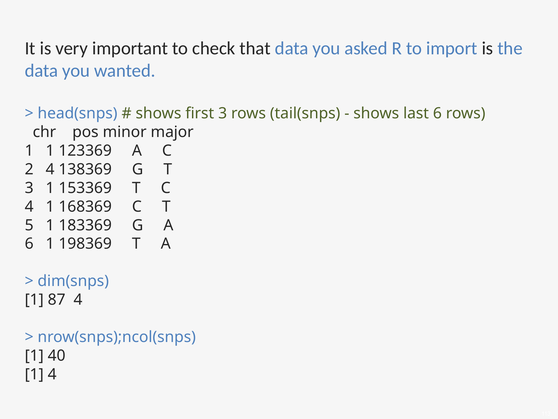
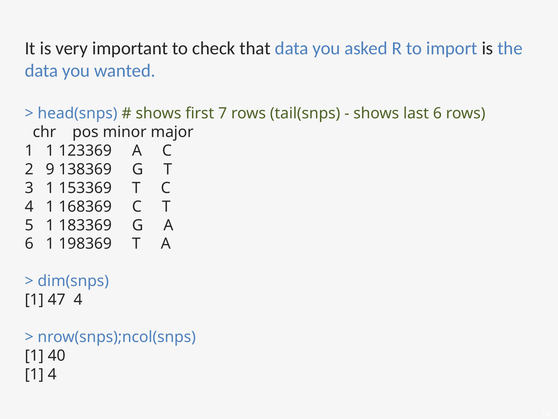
first 3: 3 -> 7 (223, 113)
2 4: 4 -> 9 (50, 169)
87: 87 -> 47 (57, 299)
